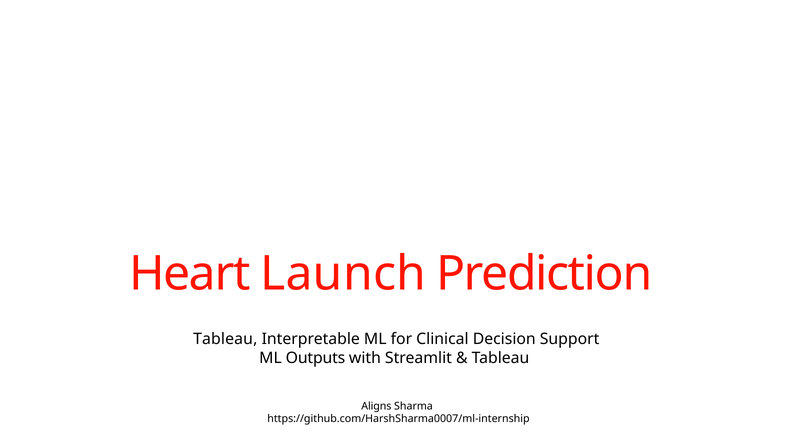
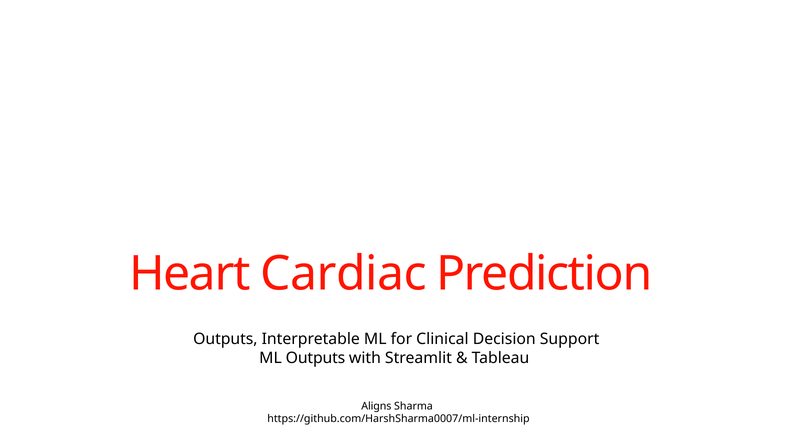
Launch: Launch -> Cardiac (344, 274)
Tableau: Tableau -> Outputs (225, 339)
